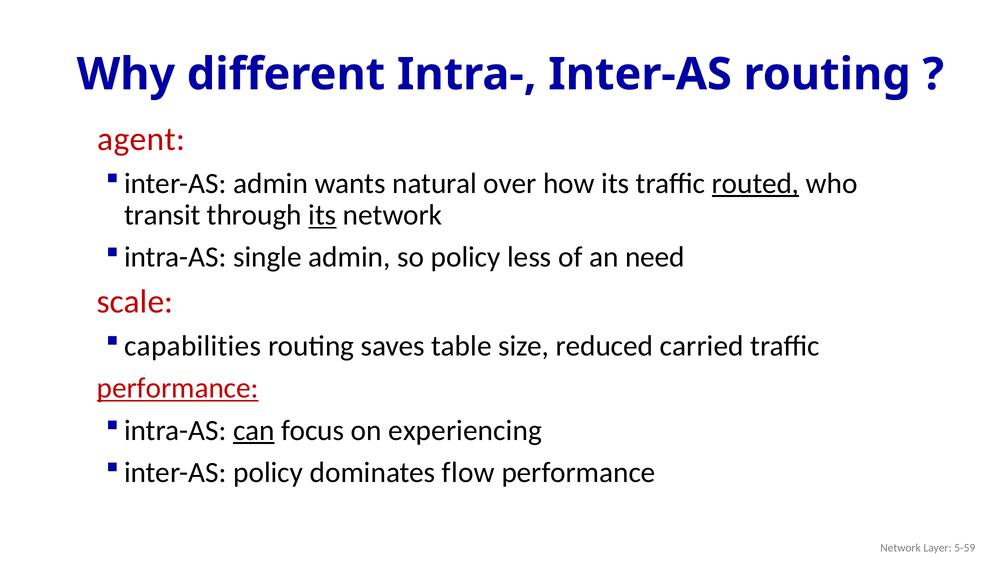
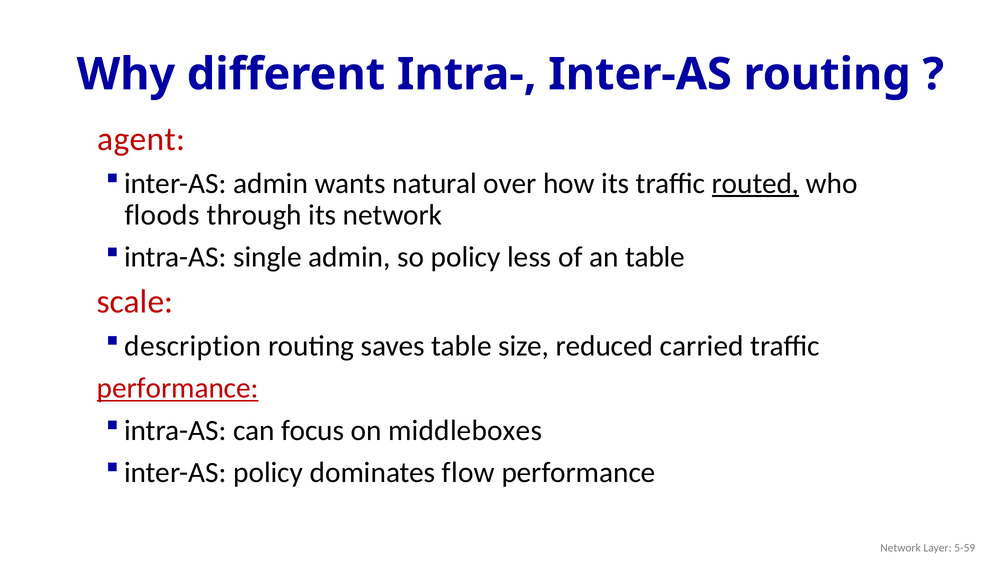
transit: transit -> floods (162, 215)
its underline: present -> none (322, 215)
an need: need -> table (655, 257)
capabilities: capabilities -> description (193, 346)
can underline: present -> none (254, 430)
experiencing: experiencing -> middleboxes (465, 430)
